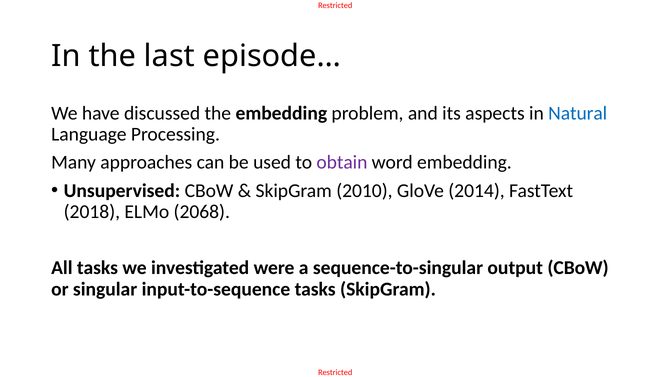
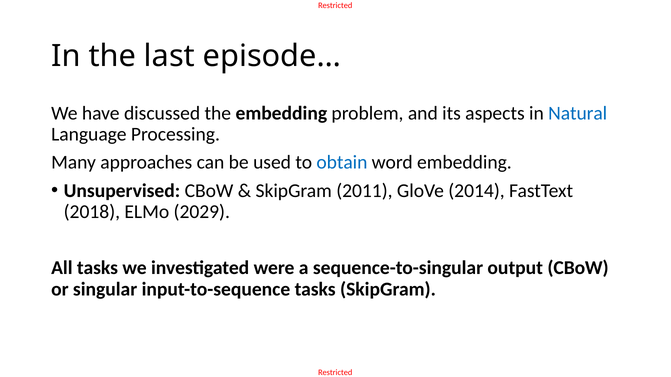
obtain colour: purple -> blue (342, 163)
2010: 2010 -> 2011 (364, 191)
2068: 2068 -> 2029 (202, 212)
